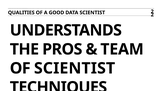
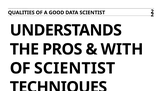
TEAM: TEAM -> WITH (122, 49)
